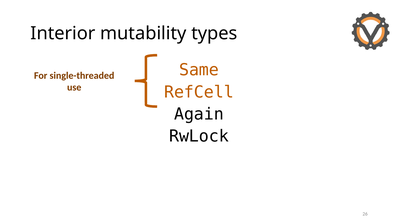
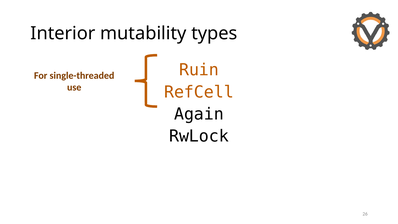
Same: Same -> Ruin (199, 70)
